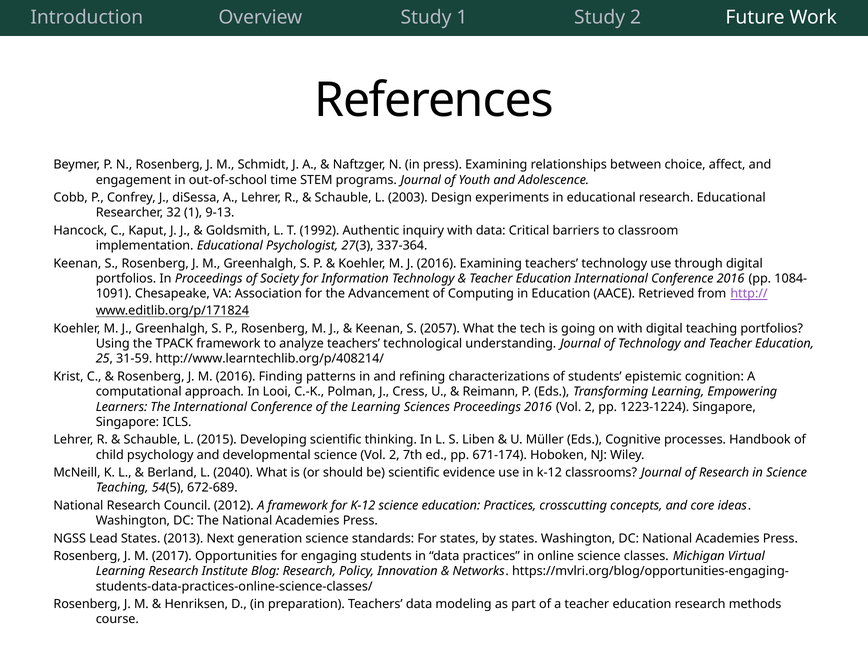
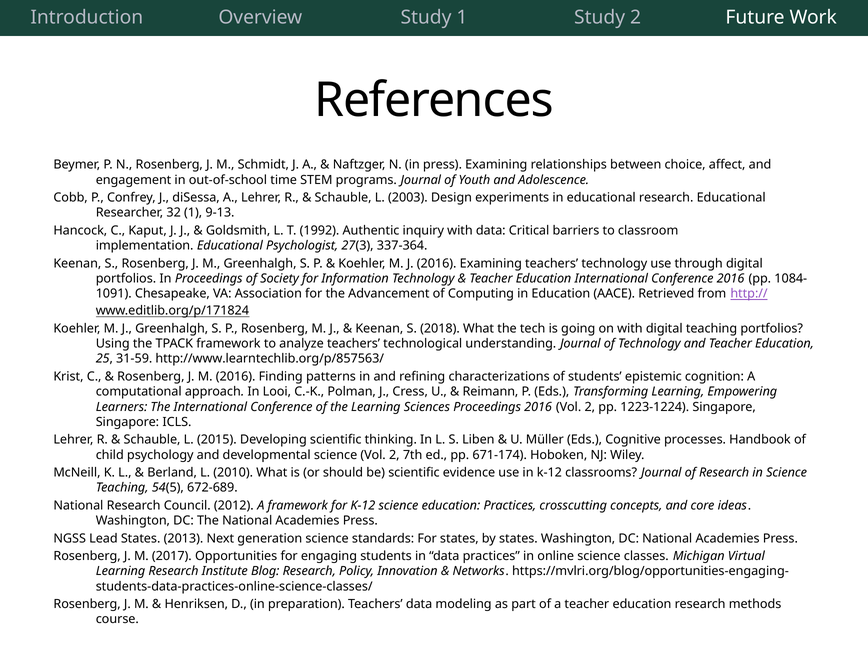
2057: 2057 -> 2018 (440, 328)
http://www.learntechlib.org/p/408214/: http://www.learntechlib.org/p/408214/ -> http://www.learntechlib.org/p/857563/ (270, 359)
2040: 2040 -> 2010 (233, 473)
